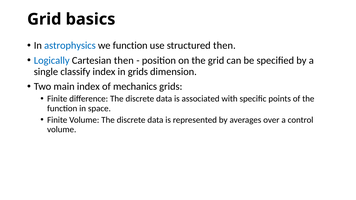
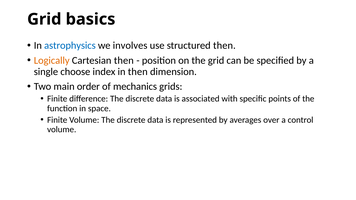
we function: function -> involves (130, 46)
Logically colour: blue -> orange (52, 61)
classify: classify -> choose (75, 72)
in grids: grids -> then (138, 72)
main index: index -> order (88, 87)
